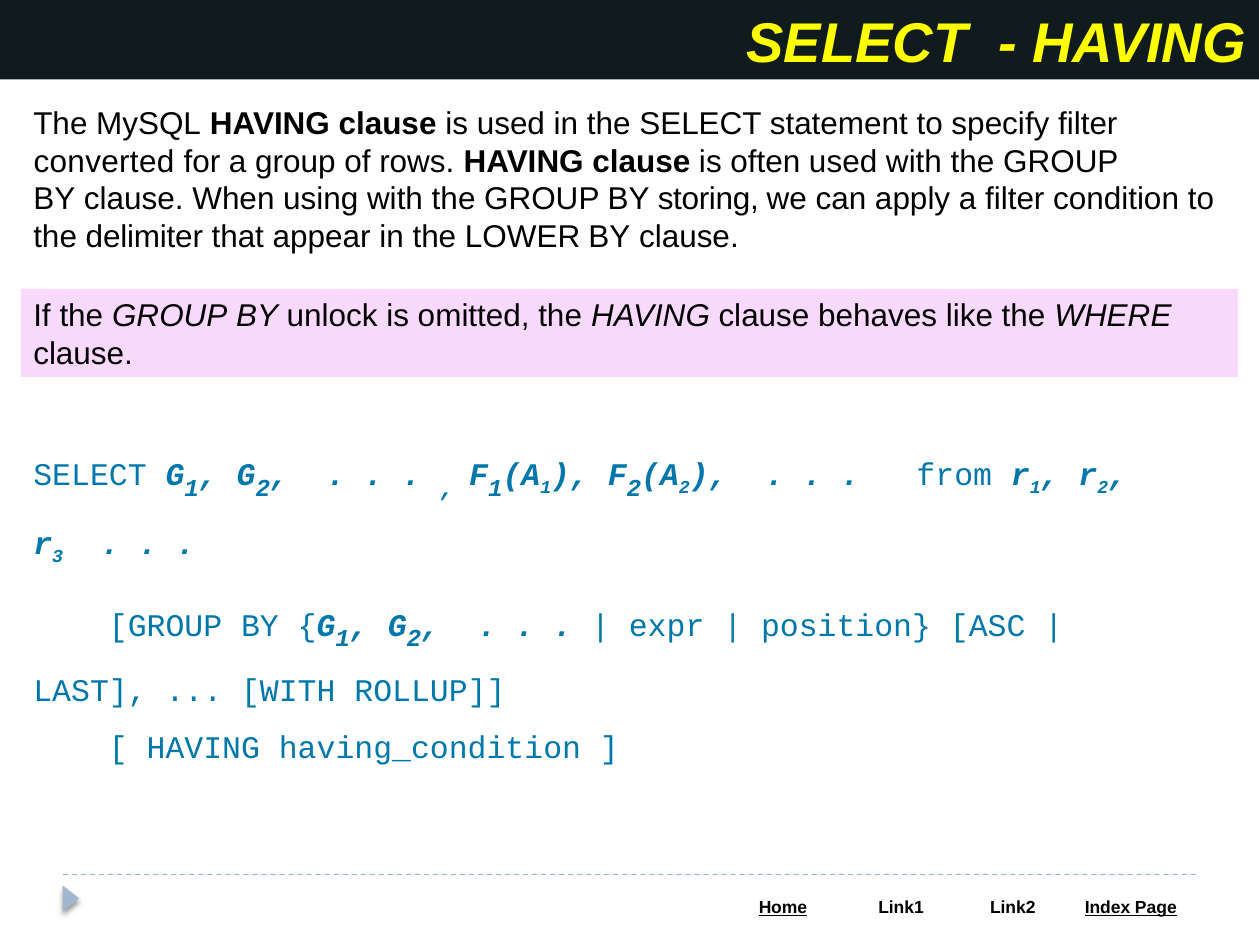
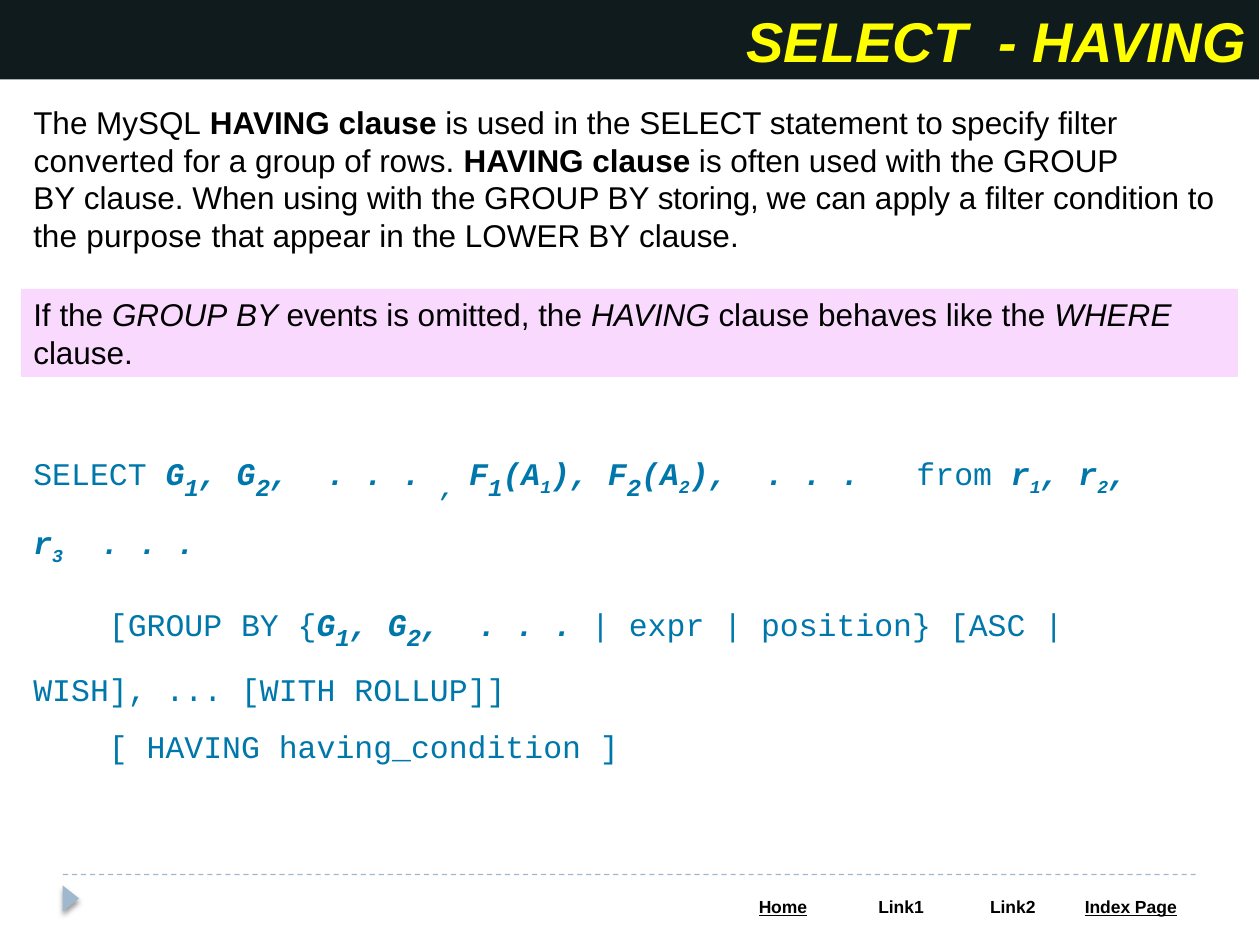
delimiter: delimiter -> purpose (144, 237)
unlock: unlock -> events (332, 316)
LAST: LAST -> WISH (90, 692)
